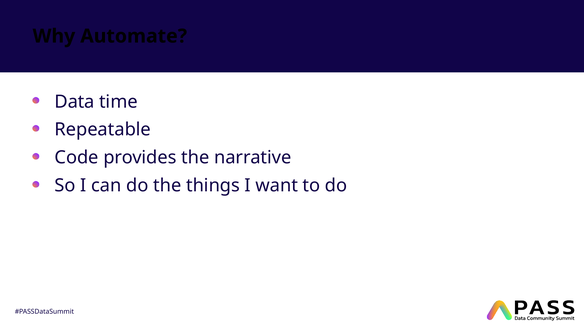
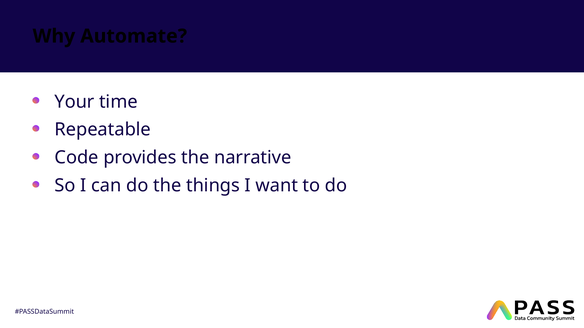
Data: Data -> Your (74, 102)
